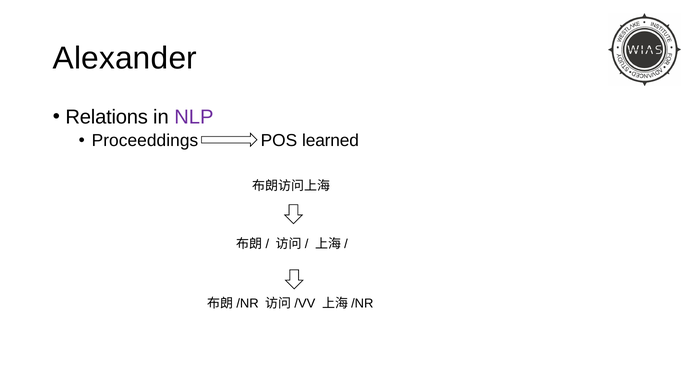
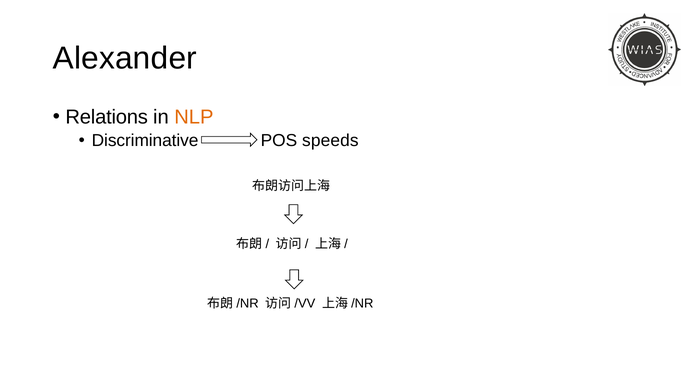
NLP colour: purple -> orange (194, 117)
Proceeddings: Proceeddings -> Discriminative (145, 141)
learned: learned -> speeds (330, 141)
